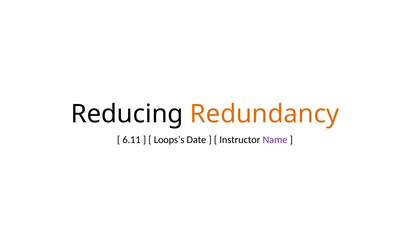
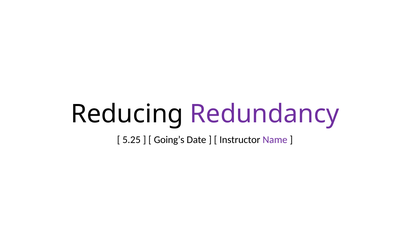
Redundancy colour: orange -> purple (265, 114)
6.11: 6.11 -> 5.25 (132, 139)
Loops’s: Loops’s -> Going’s (169, 139)
